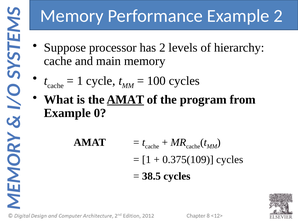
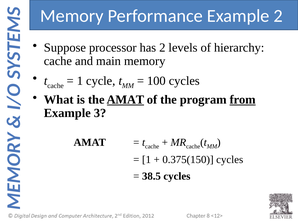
from underline: none -> present (243, 100)
0: 0 -> 3 (100, 113)
0.375(109: 0.375(109 -> 0.375(150 (188, 160)
